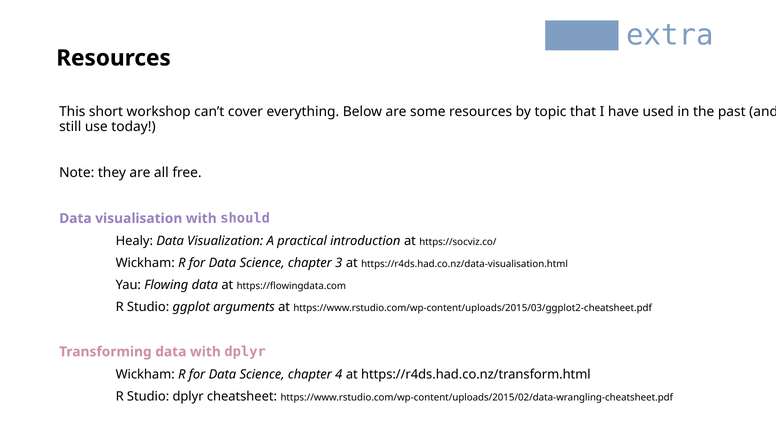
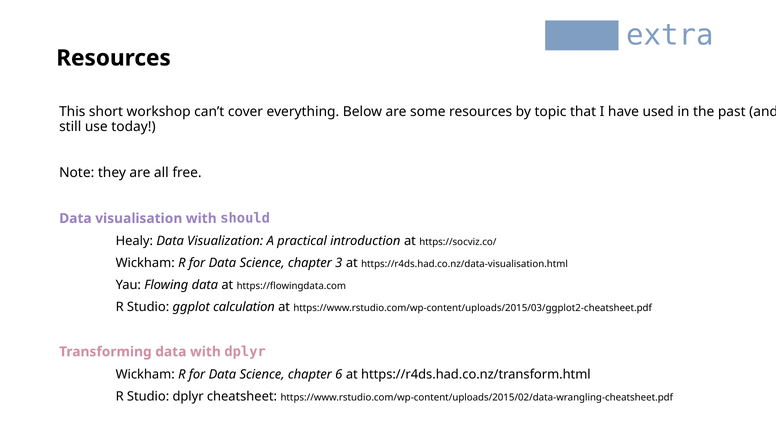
arguments: arguments -> calculation (244, 307)
4: 4 -> 6 (339, 374)
